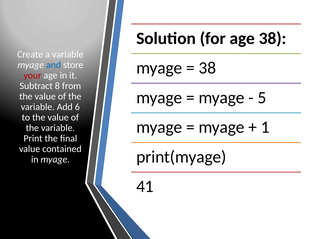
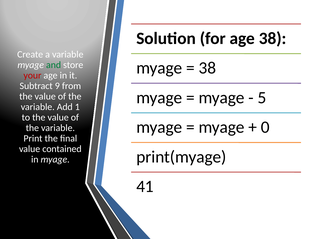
and colour: blue -> green (54, 65)
8: 8 -> 9 (57, 86)
6: 6 -> 1 (77, 107)
1: 1 -> 0 (265, 127)
